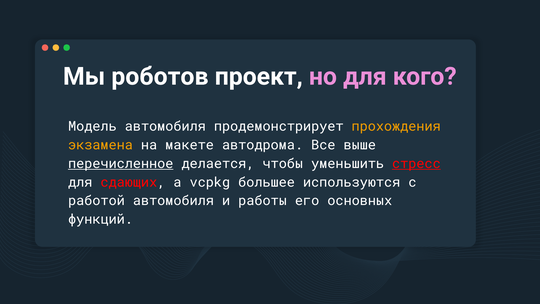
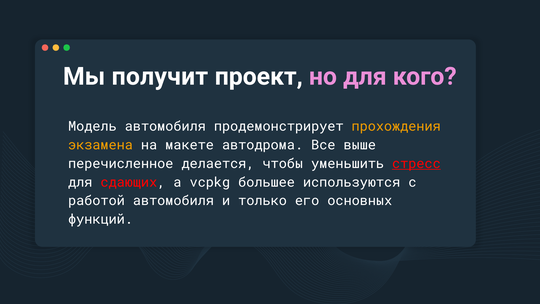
роботов: роботов -> получит (160, 76)
перечисленное underline: present -> none (121, 163)
работы: работы -> только (263, 201)
